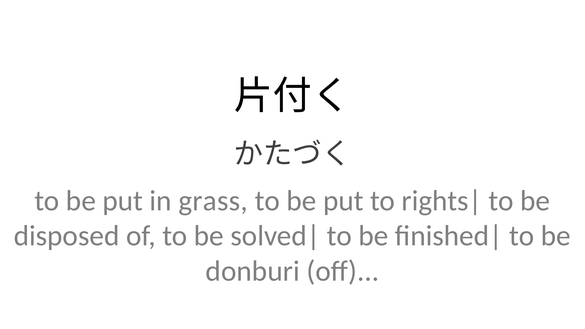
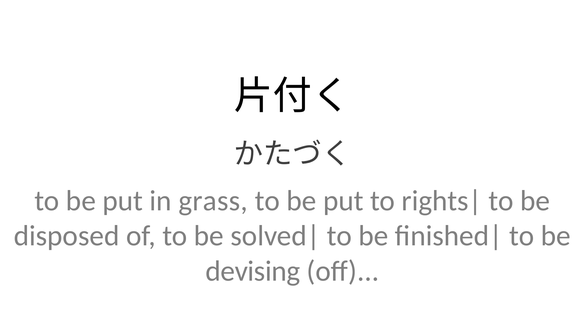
donburi: donburi -> devising (253, 271)
